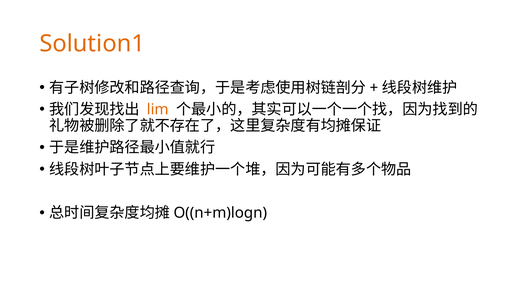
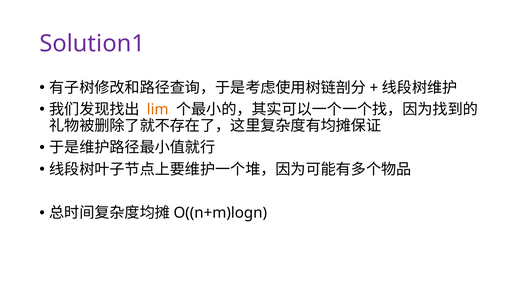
Solution1 colour: orange -> purple (92, 44)
